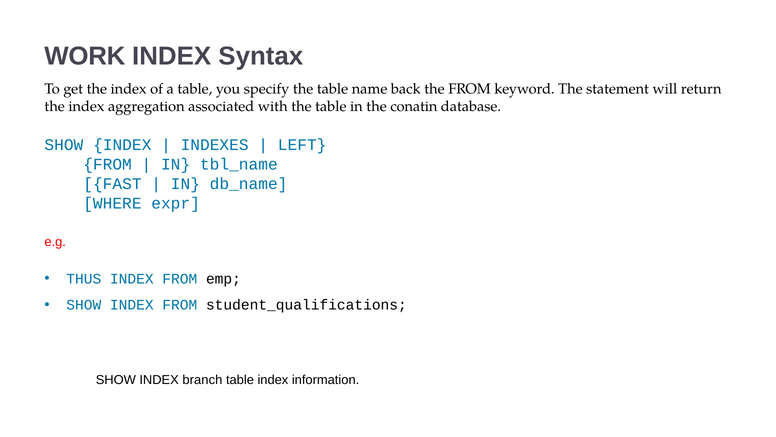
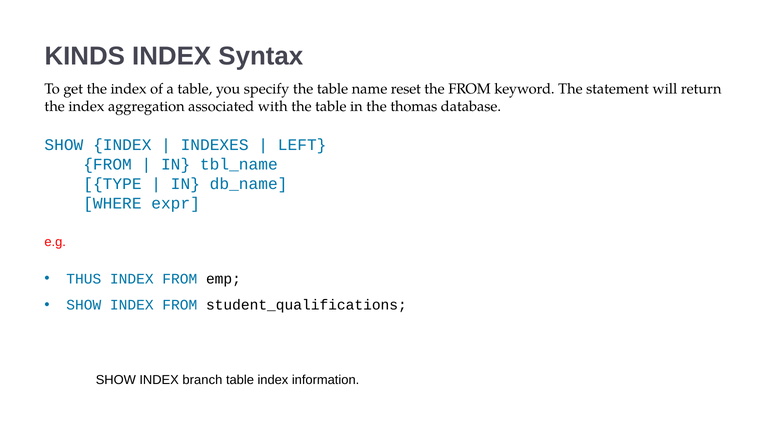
WORK: WORK -> KINDS (85, 56)
back: back -> reset (406, 89)
conatin: conatin -> thomas (414, 106)
FAST: FAST -> TYPE (112, 184)
